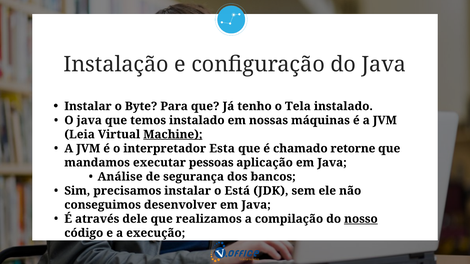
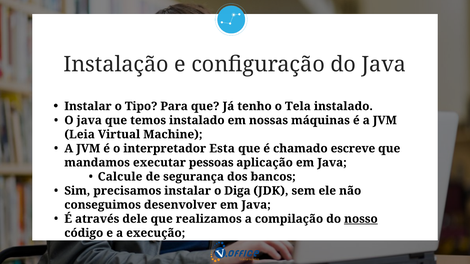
Byte: Byte -> Tipo (141, 106)
Machine underline: present -> none (173, 135)
retorne: retorne -> escreve (353, 149)
Análise: Análise -> Calcule (120, 177)
Está: Está -> Diga (237, 191)
